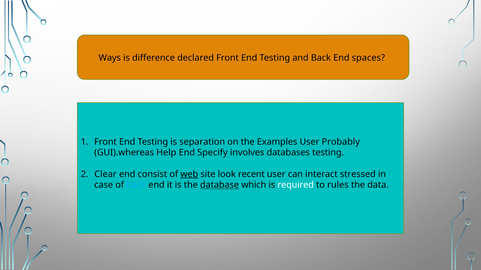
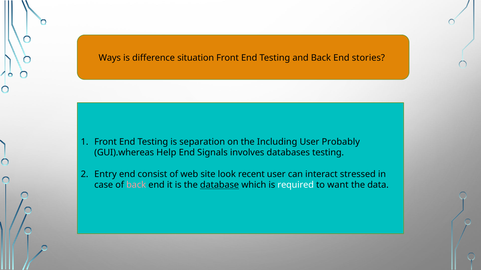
declared: declared -> situation (196, 58)
spaces: spaces -> stories (368, 58)
Examples: Examples -> Including (277, 142)
Specify: Specify -> Signals (212, 153)
Clear: Clear -> Entry (106, 175)
web underline: present -> none (189, 175)
back colour: light blue -> pink (136, 185)
rules: rules -> want (338, 185)
